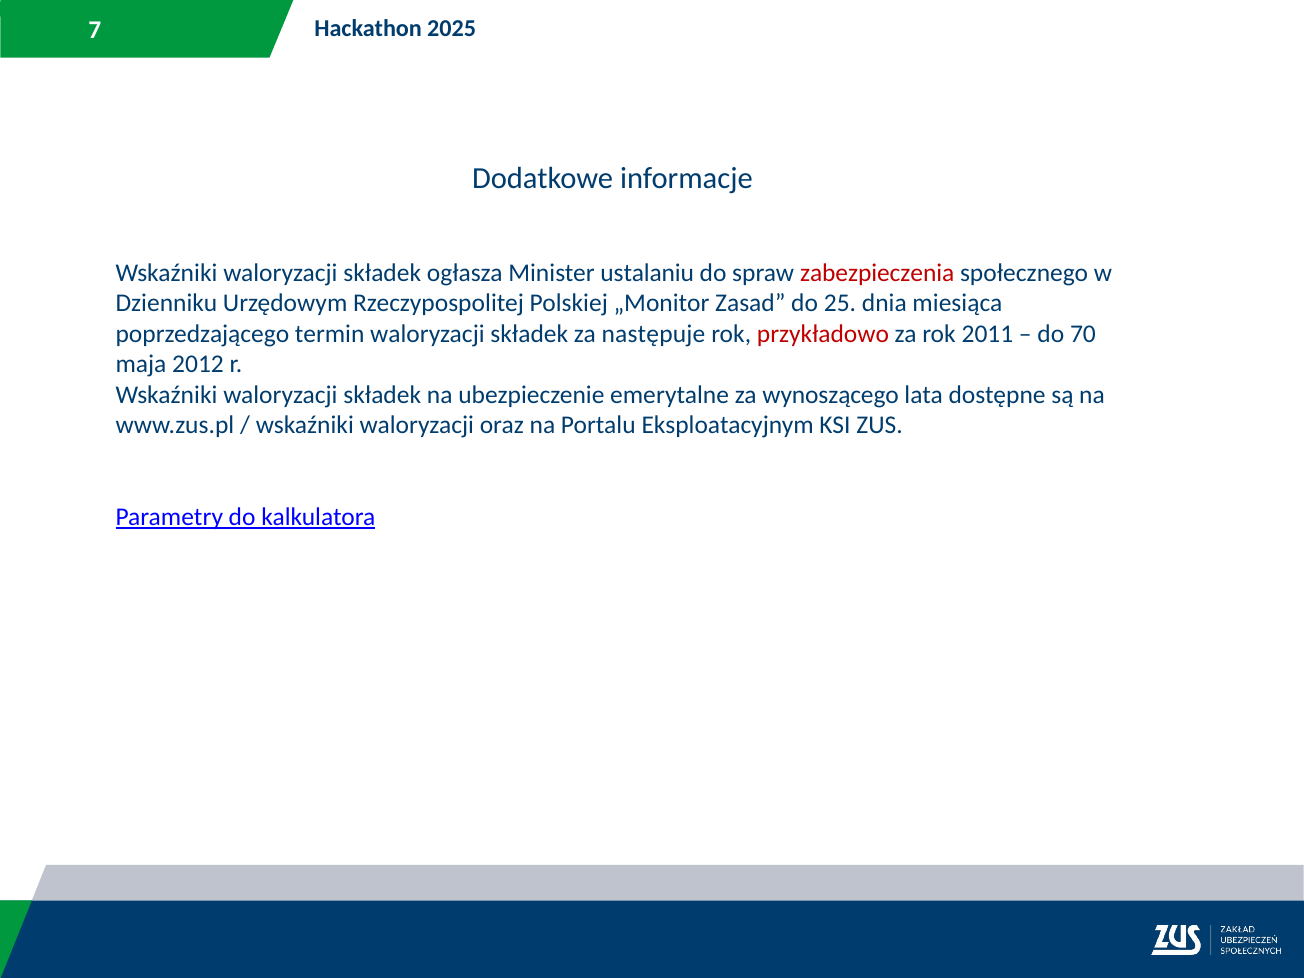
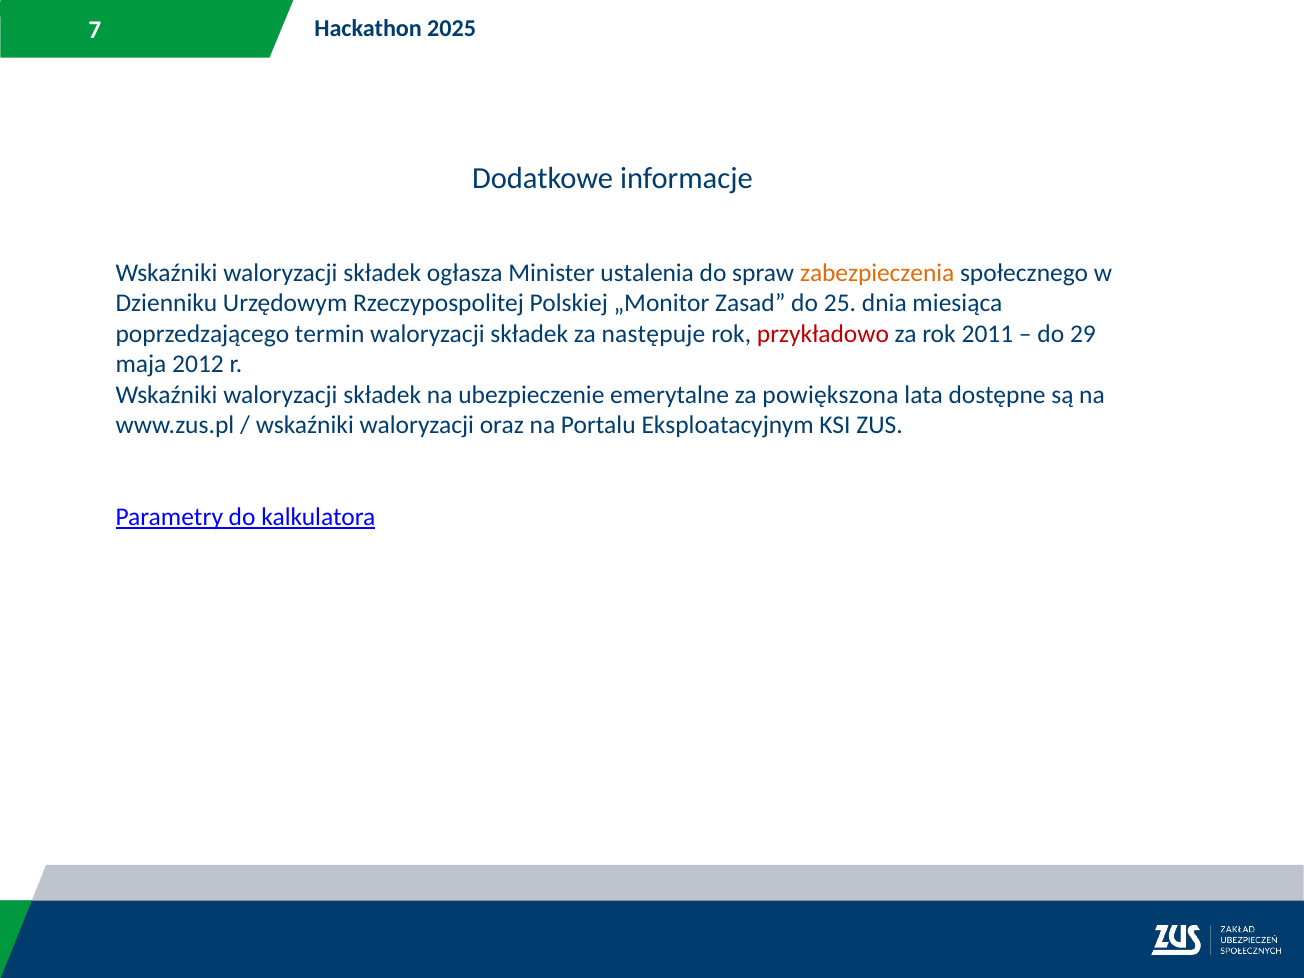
ustalaniu: ustalaniu -> ustalenia (647, 273)
zabezpieczenia colour: red -> orange (877, 273)
70: 70 -> 29 (1083, 334)
wynoszącego: wynoszącego -> powiększona (830, 395)
